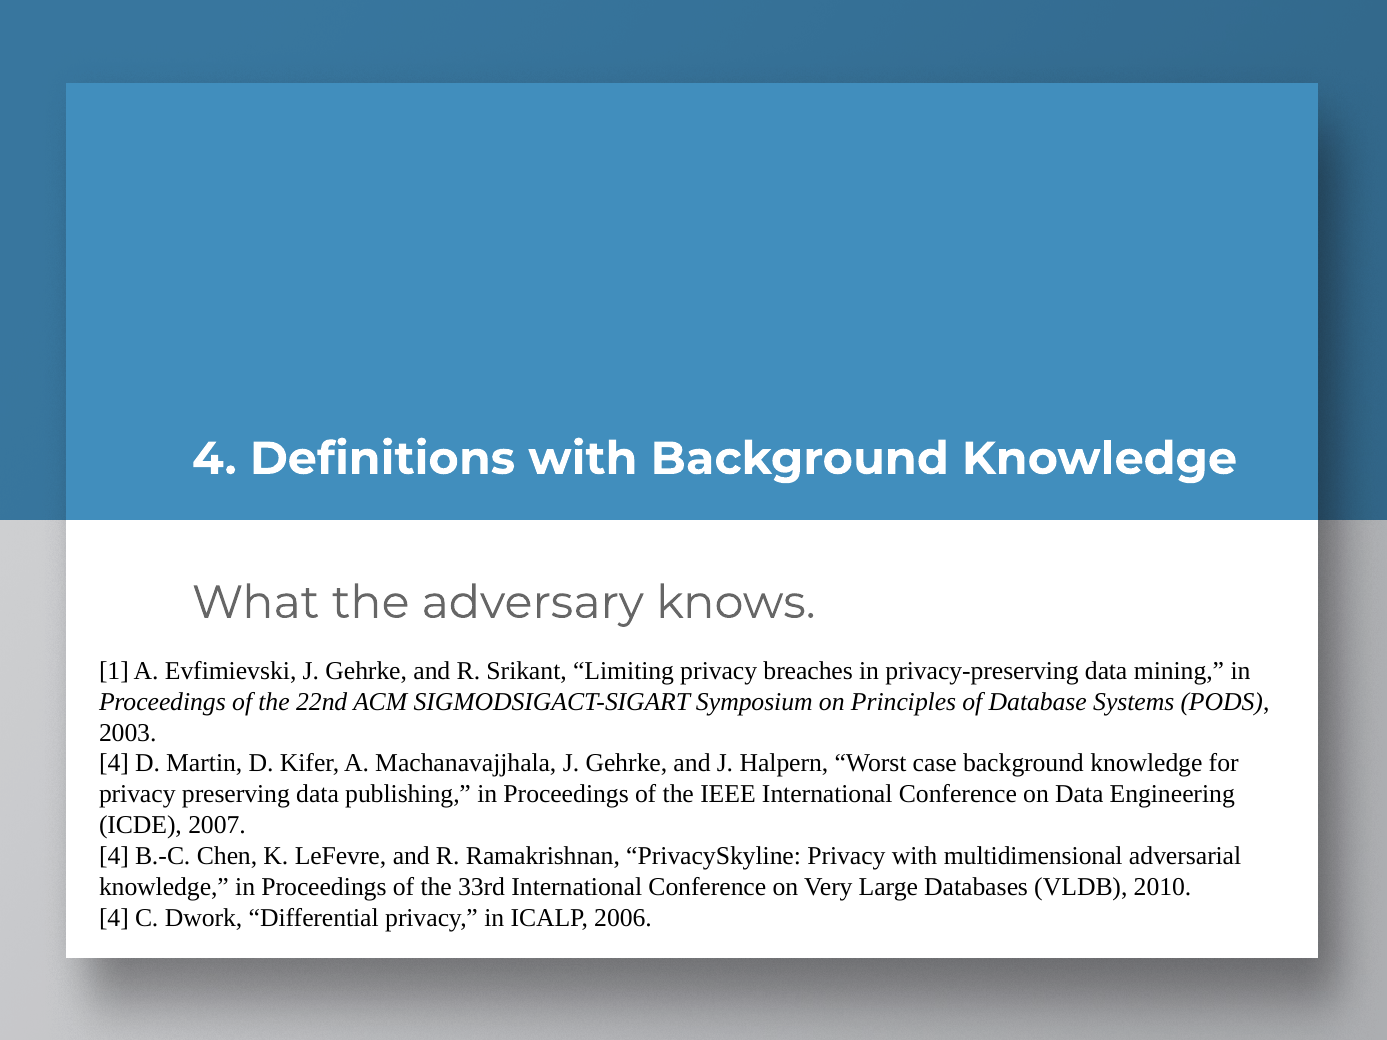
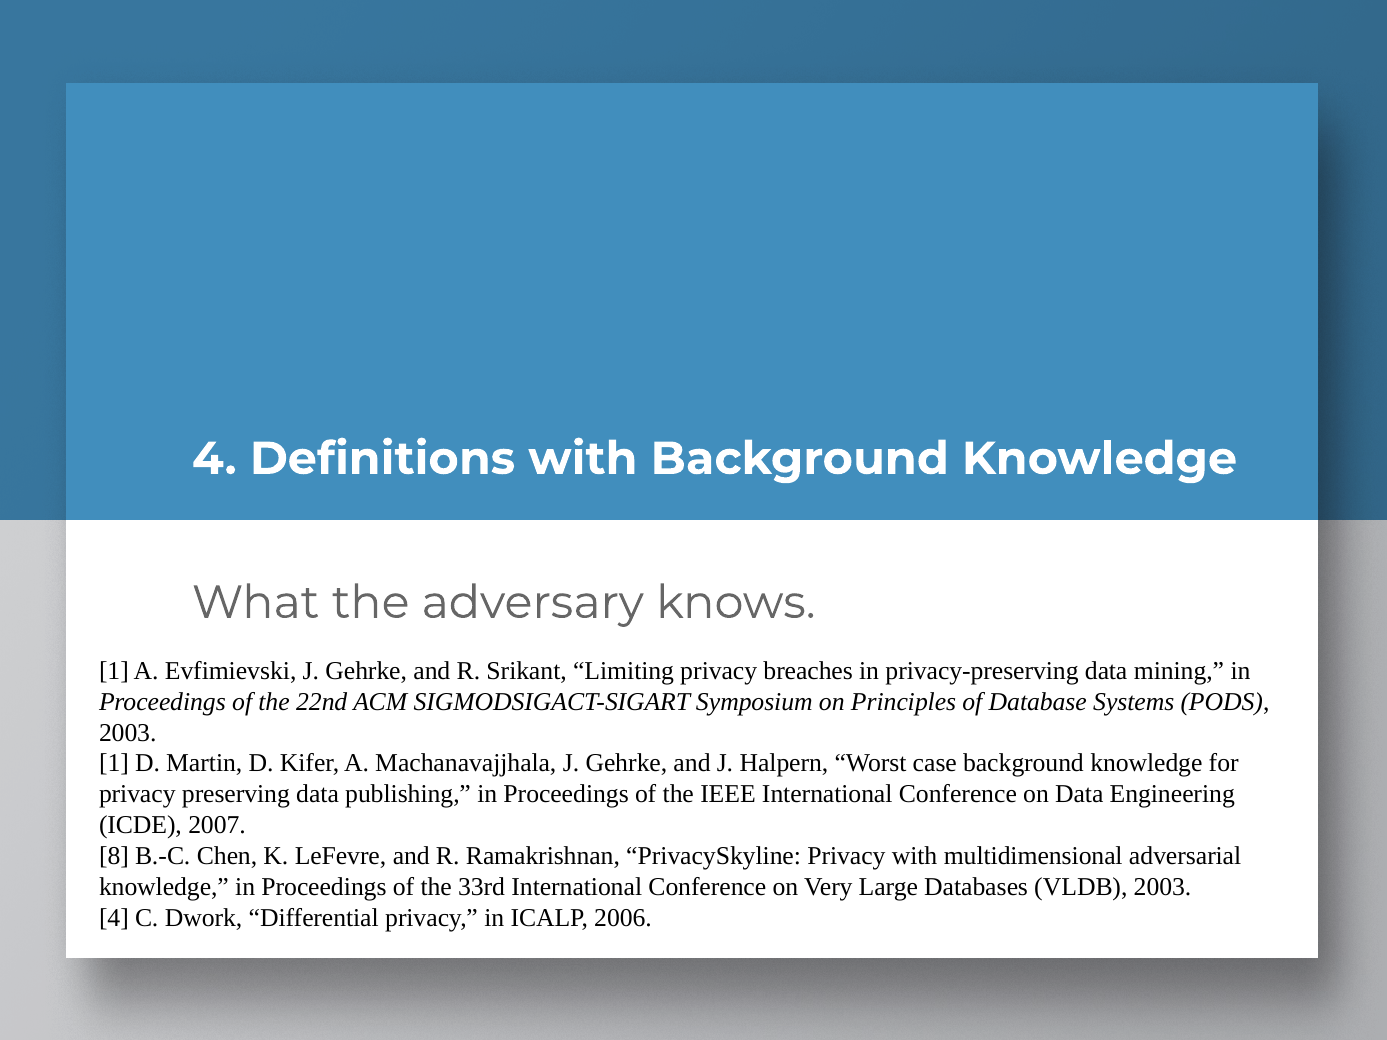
4: 4 -> 1 (114, 764)
4: 4 -> 8 (114, 856)
VLDB 2010: 2010 -> 2003 (1163, 887)
